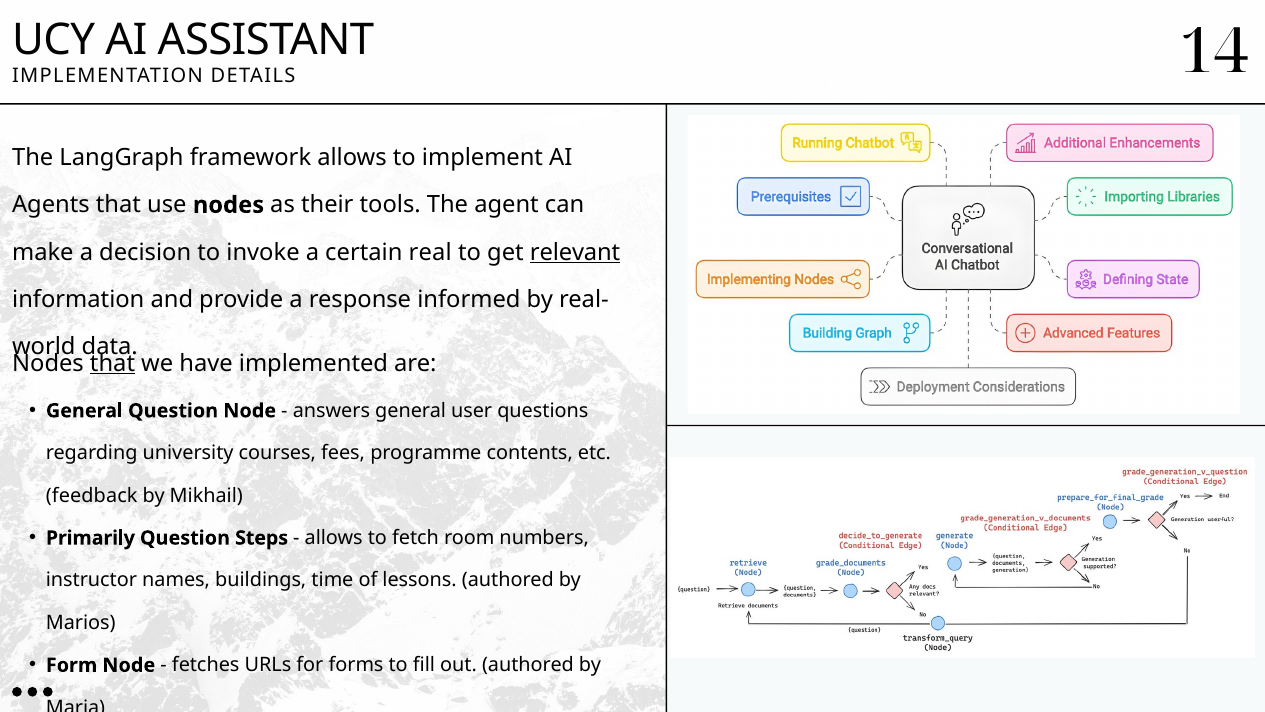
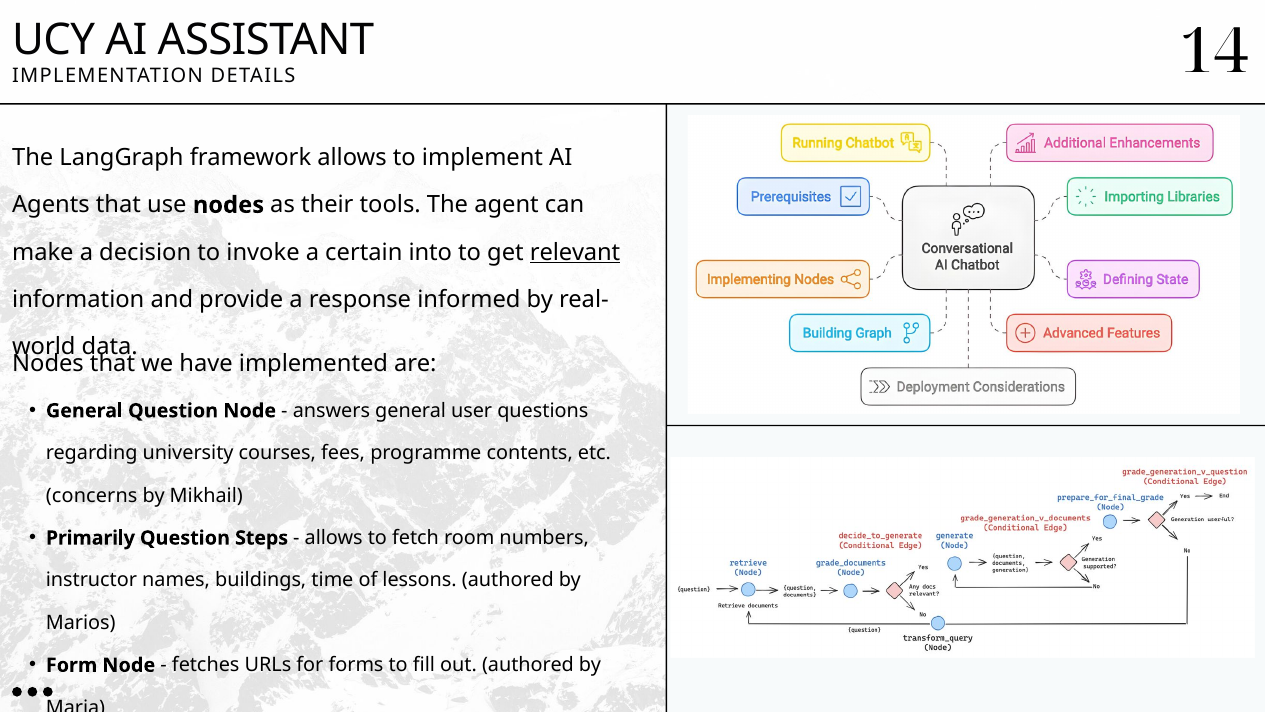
real: real -> into (430, 252)
that underline: present -> none (113, 363)
feedback: feedback -> concerns (92, 495)
